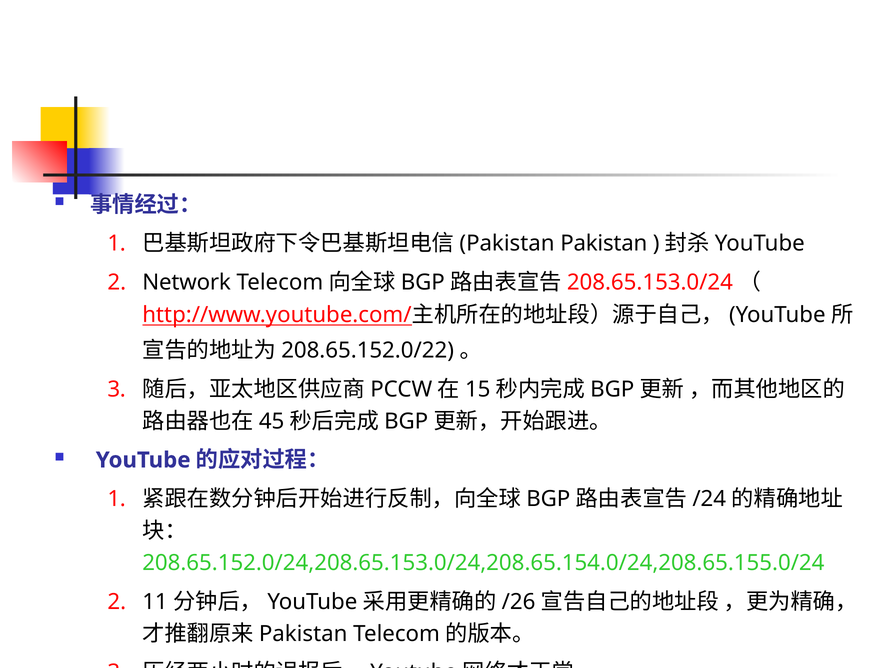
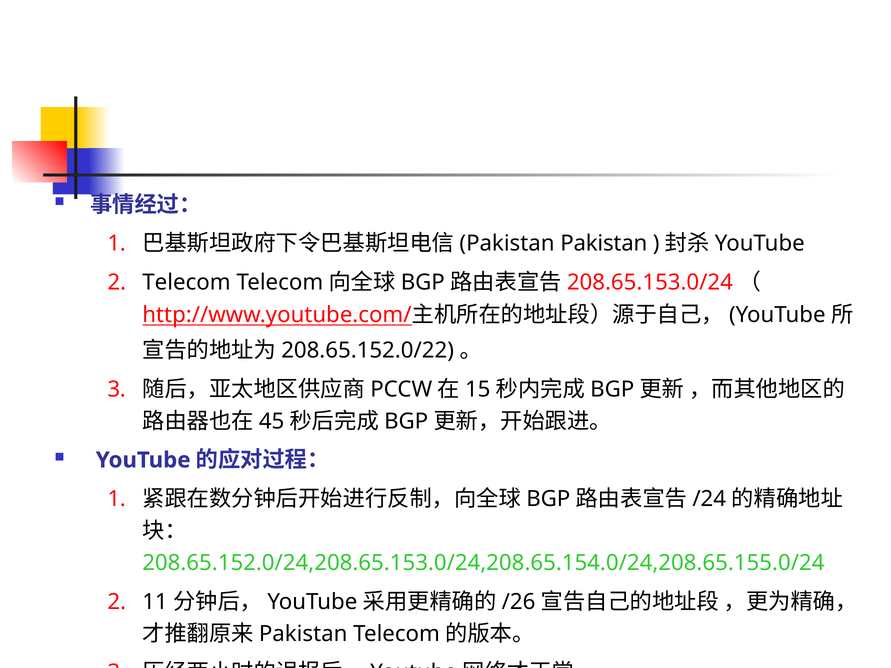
Network: Network -> Telecom (186, 282)
